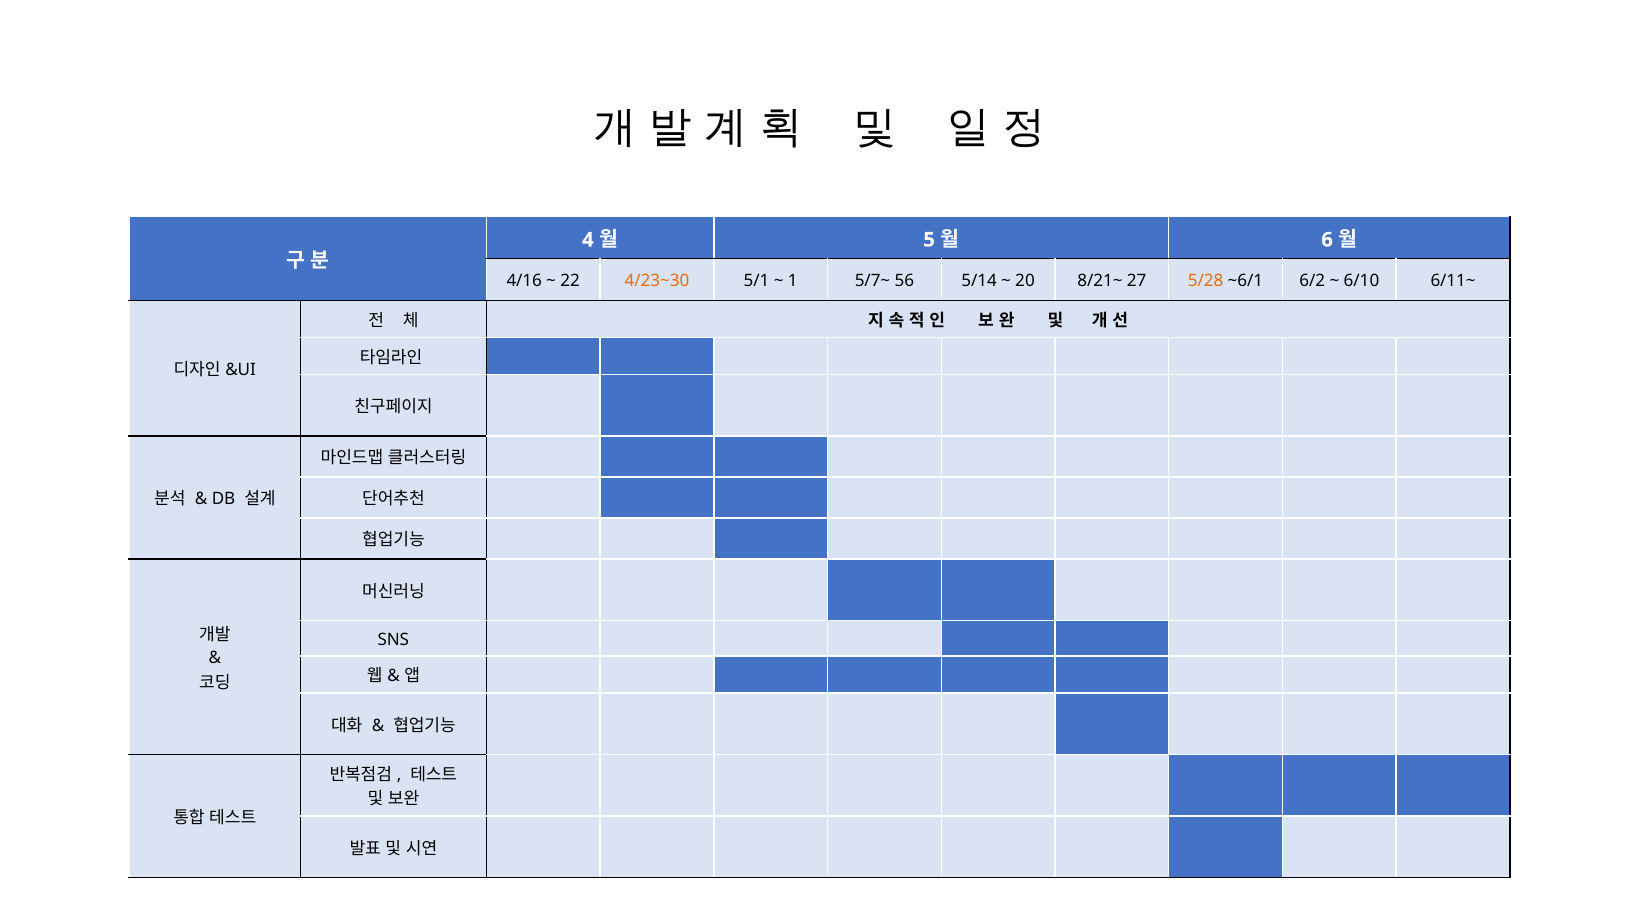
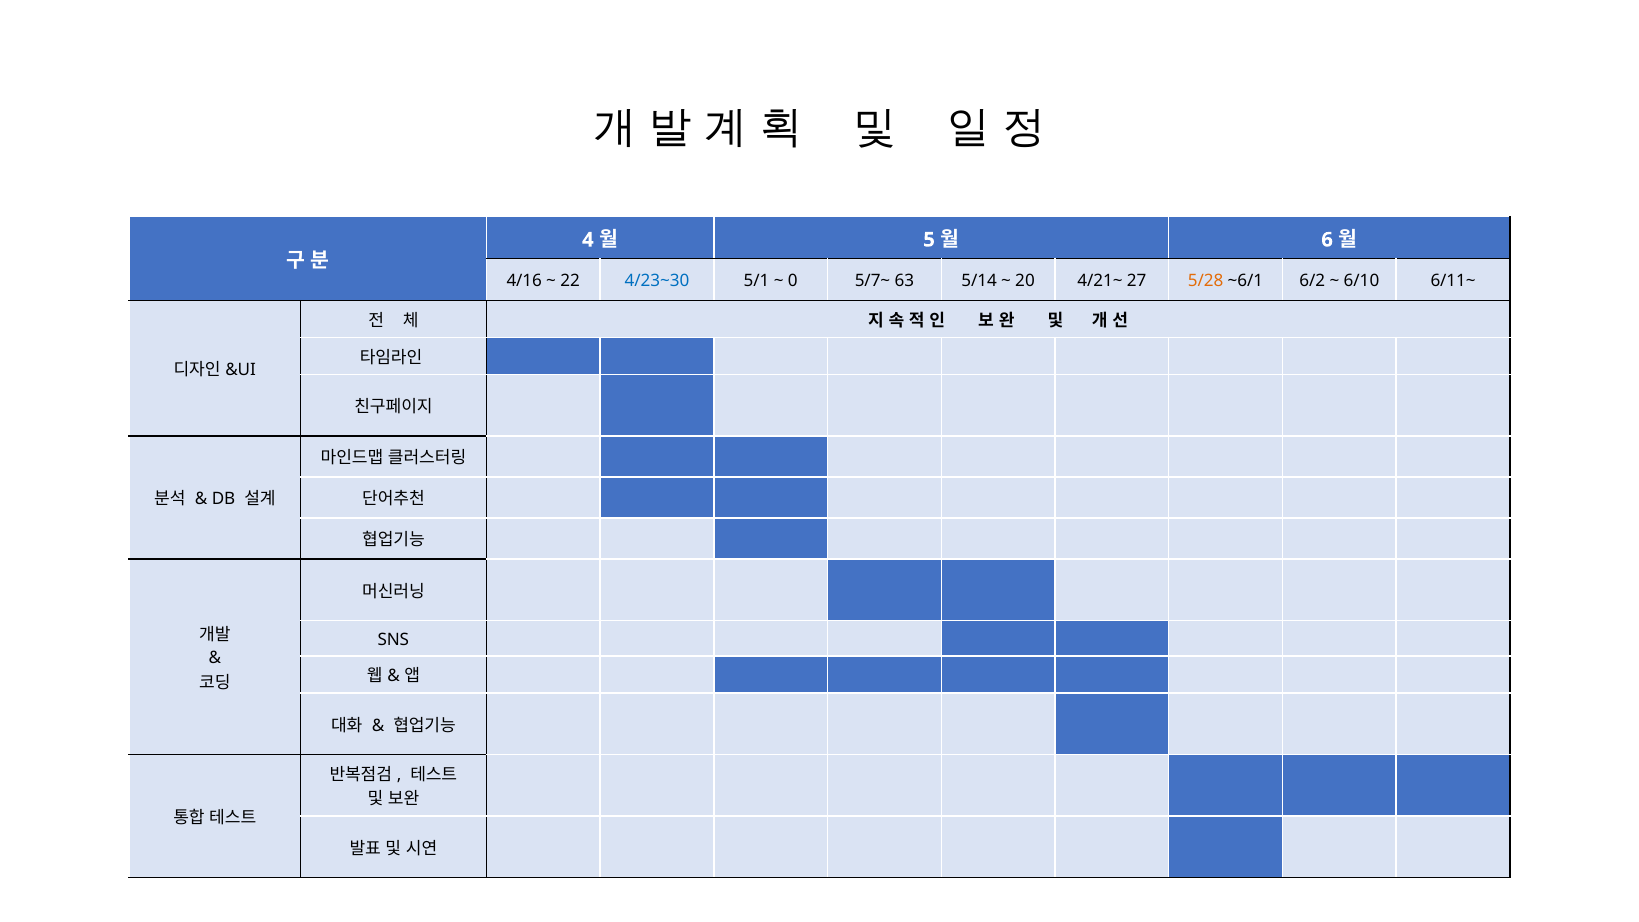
4/23~30 colour: orange -> blue (657, 281)
1: 1 -> 0 (793, 281)
56: 56 -> 63 (904, 281)
8/21~: 8/21~ -> 4/21~ (1100, 281)
